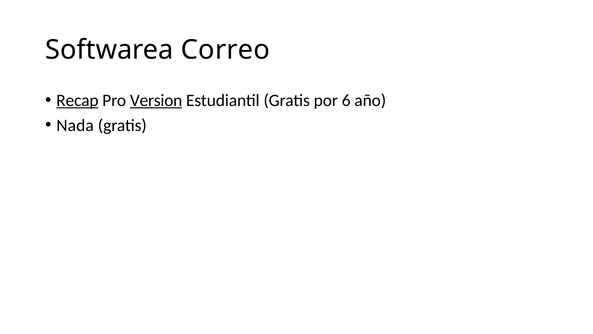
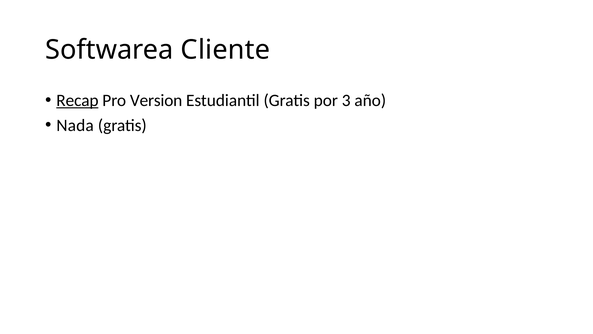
Correo: Correo -> Cliente (225, 50)
Version underline: present -> none (156, 100)
6: 6 -> 3 (346, 100)
